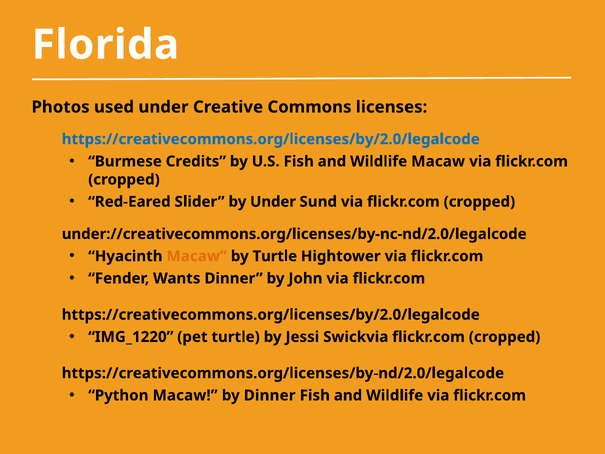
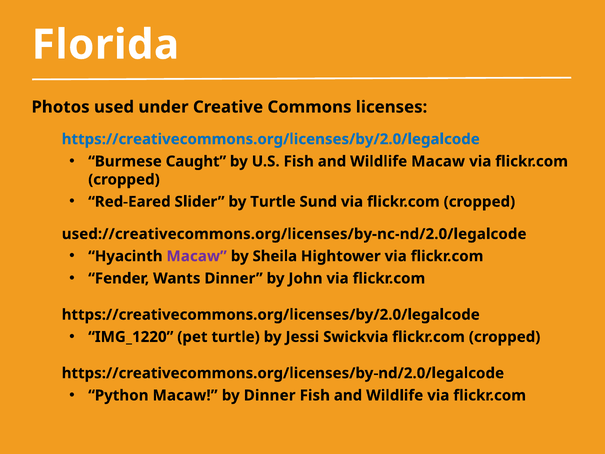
Credits: Credits -> Caught (196, 161)
by Under: Under -> Turtle (273, 202)
under://creativecommons.org/licenses/by-nc-nd/2.0/legalcode: under://creativecommons.org/licenses/by-nc-nd/2.0/legalcode -> used://creativecommons.org/licenses/by-nc-nd/2.0/legalcode (294, 234)
Macaw colour: orange -> purple (197, 256)
by Turtle: Turtle -> Sheila (275, 256)
